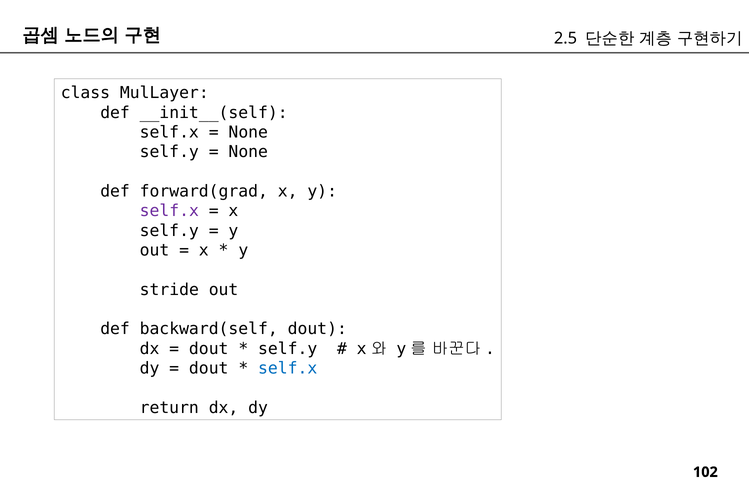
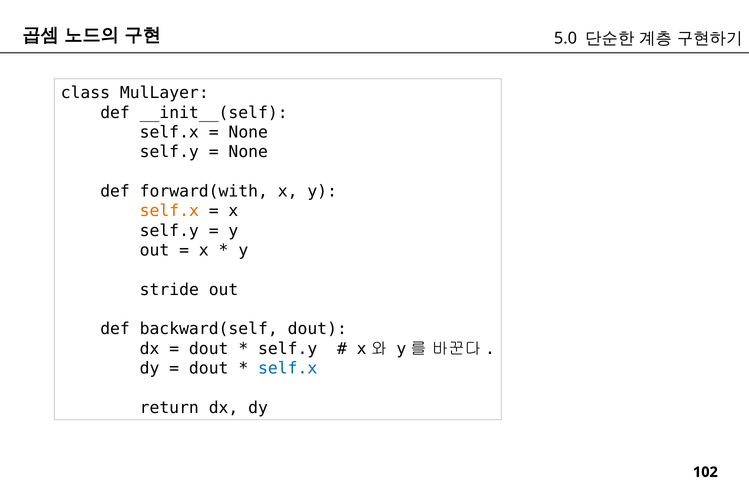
2.5: 2.5 -> 5.0 (566, 38)
forward(grad: forward(grad -> forward(with (204, 191)
self.x colour: purple -> orange (169, 211)
